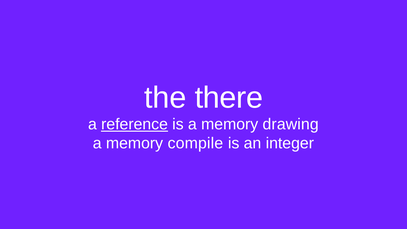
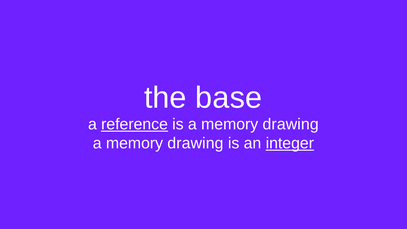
there: there -> base (229, 98)
compile: compile -> drawing (195, 143)
integer underline: none -> present (290, 143)
